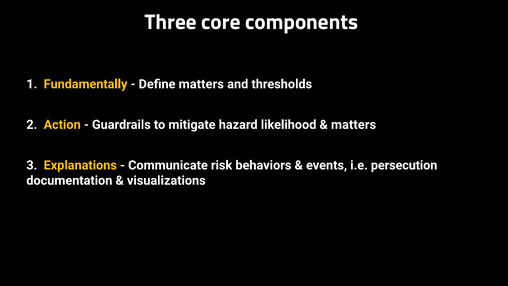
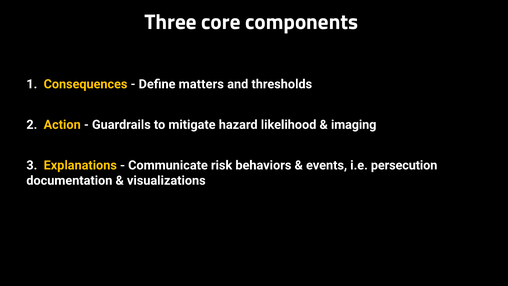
Fundamentally: Fundamentally -> Consequences (86, 84)
matters: matters -> imaging (354, 125)
